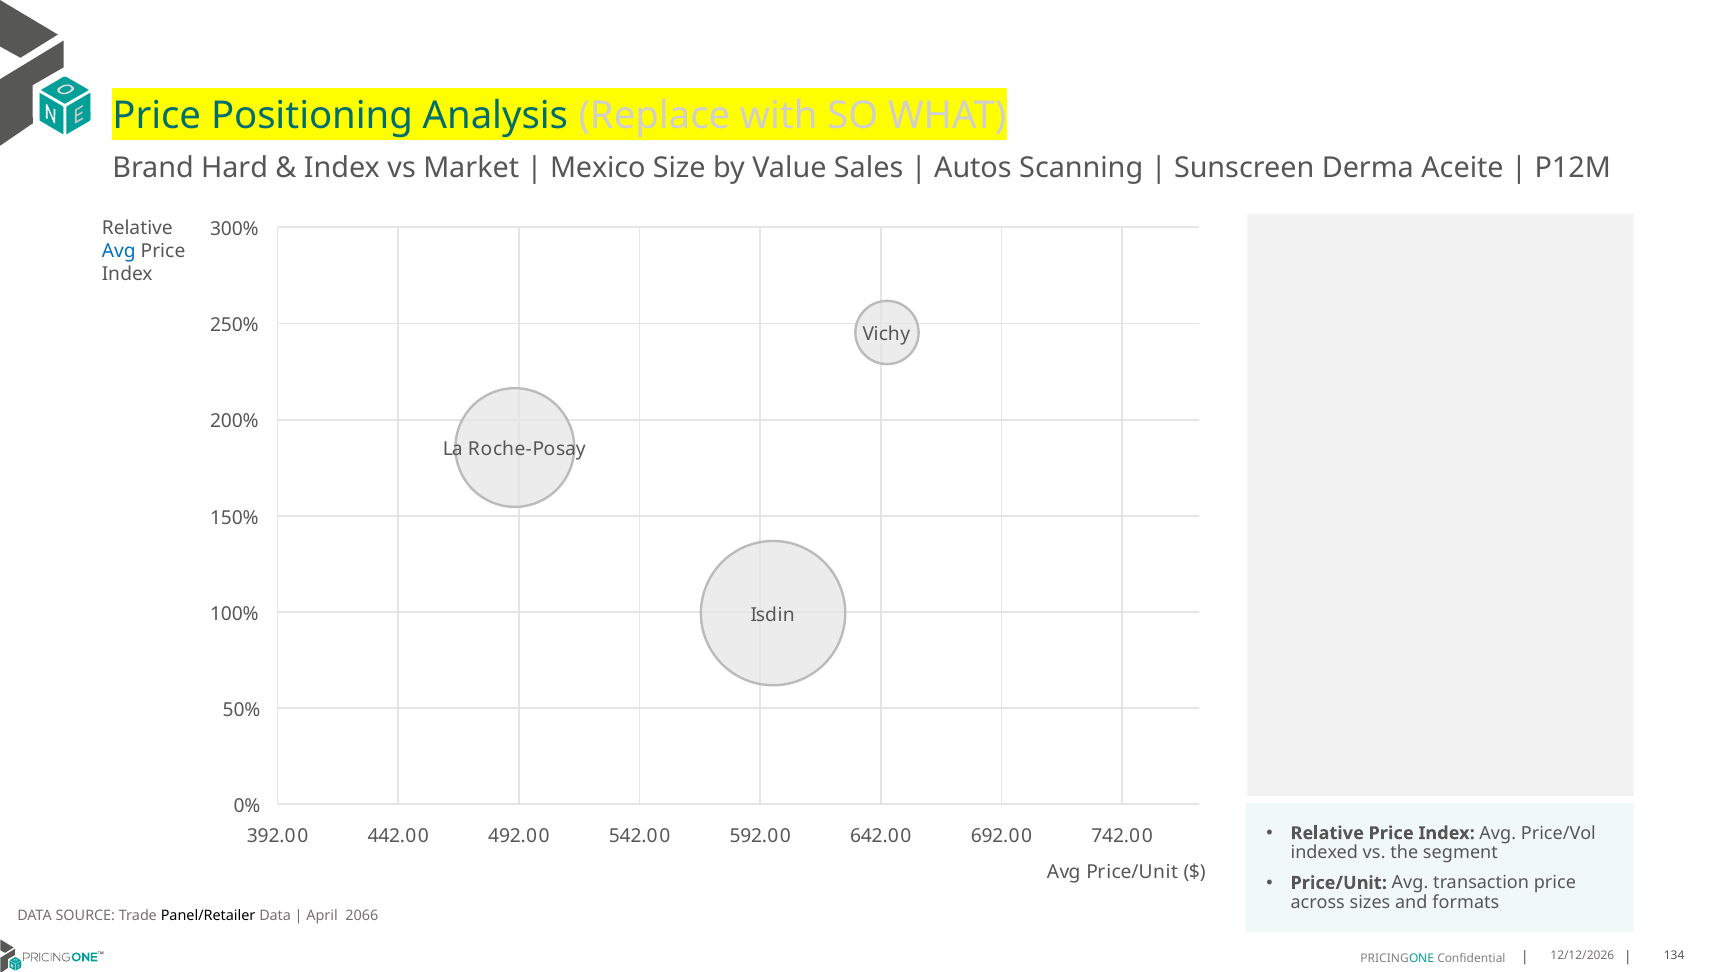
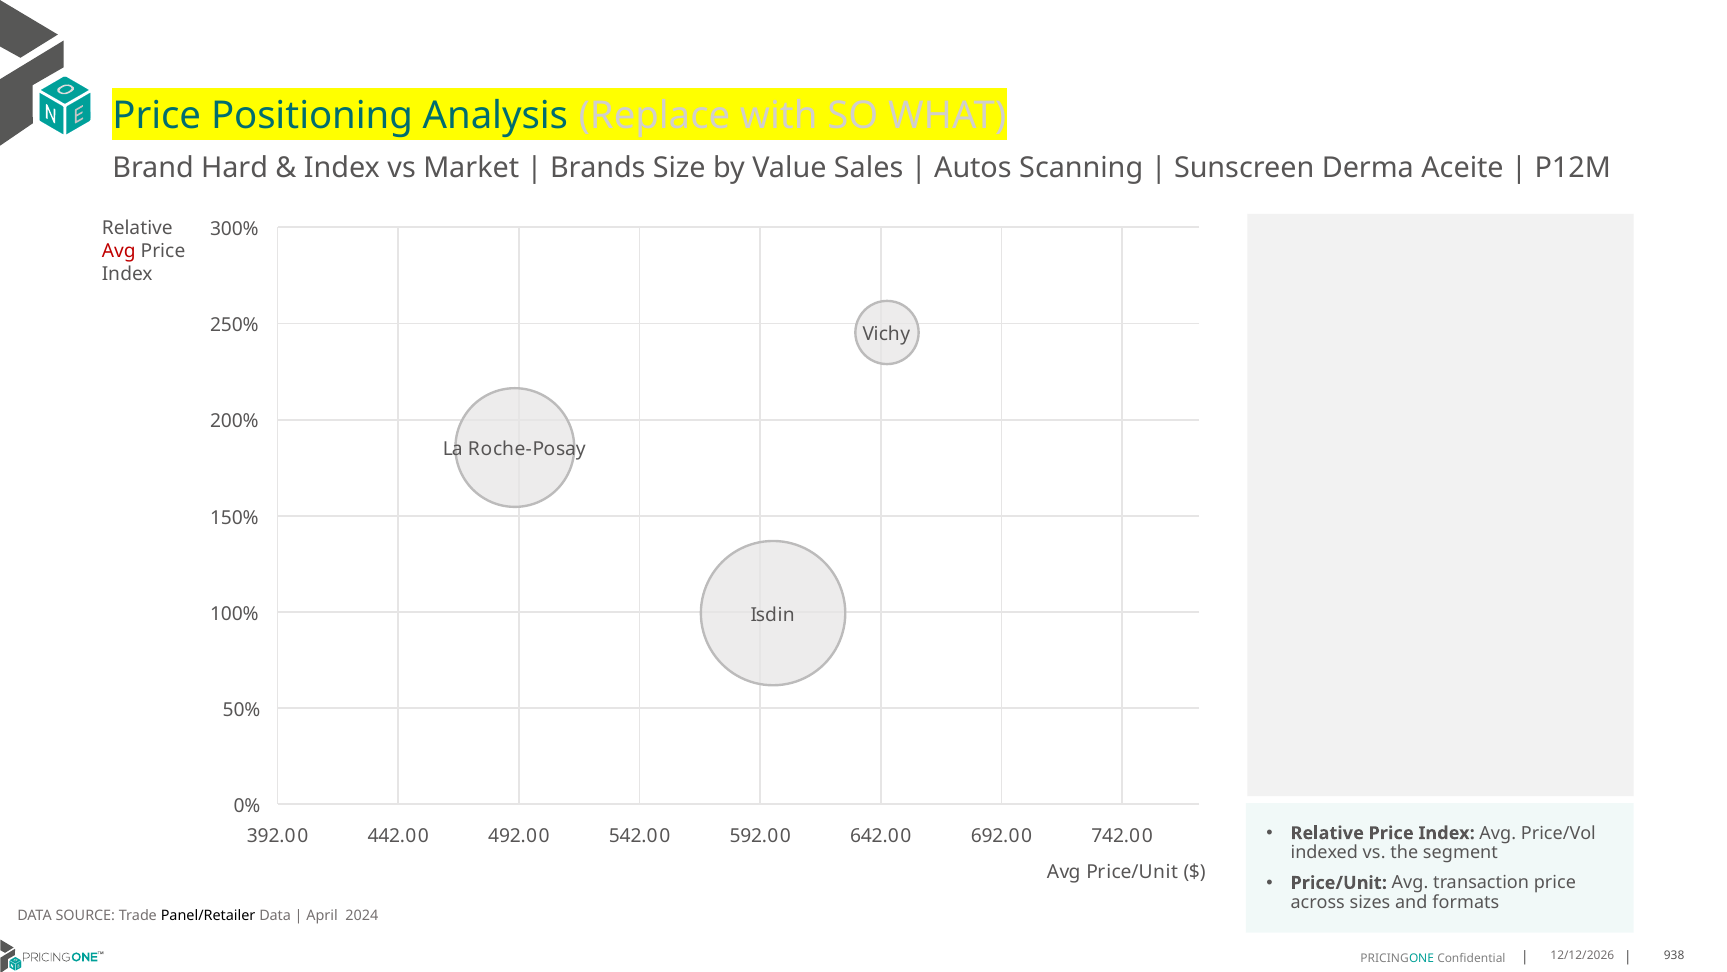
Mexico: Mexico -> Brands (598, 168)
Avg colour: blue -> red (119, 251)
2066: 2066 -> 2024 (362, 915)
134: 134 -> 938 (1674, 955)
